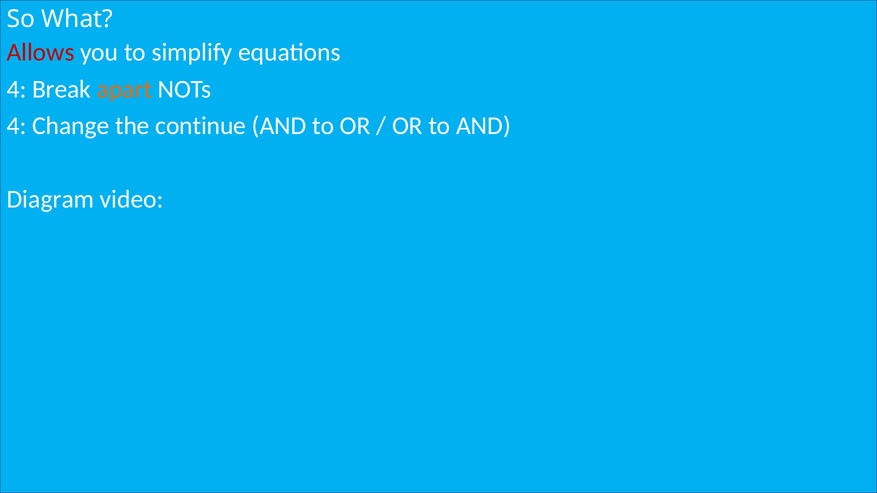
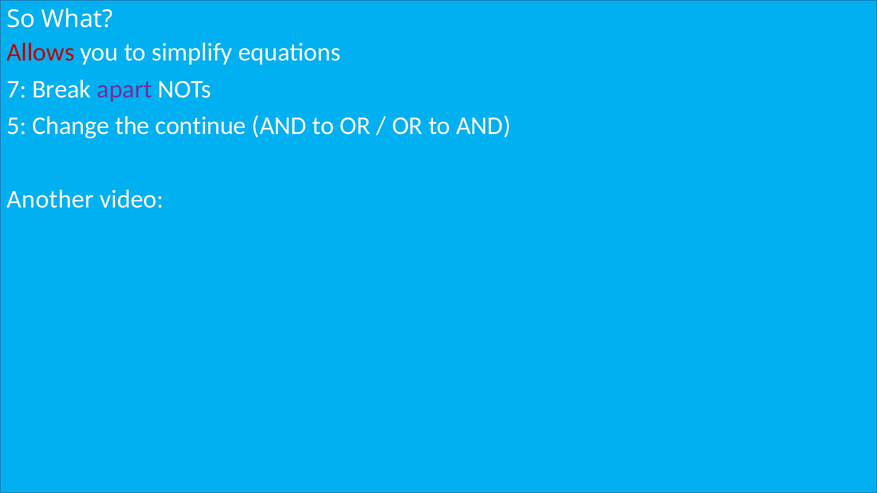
4: 4 -> 7 (16, 89)
apart colour: orange -> purple (125, 89)
4: 4 -> 5 (16, 126)
Diagram: Diagram -> Another (50, 200)
